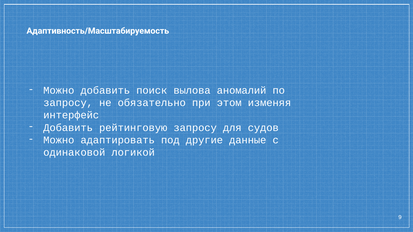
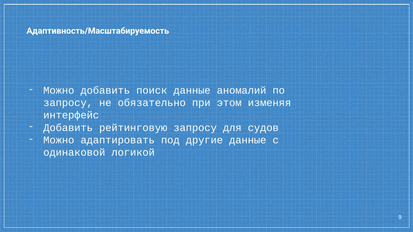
поиск вылова: вылова -> данные (192, 91)
